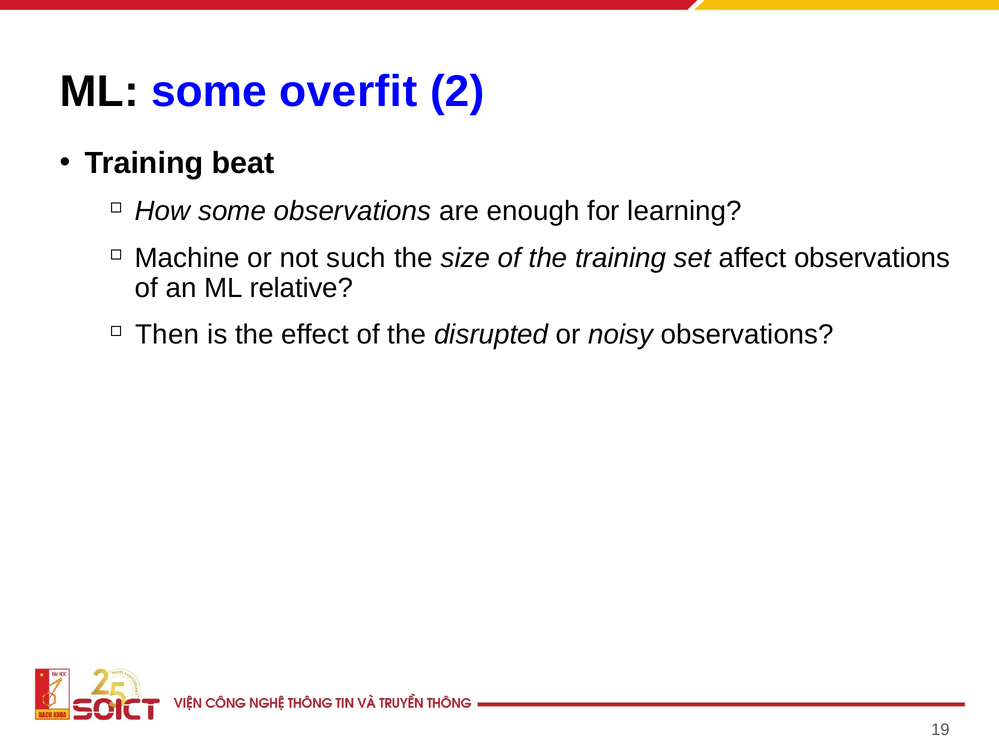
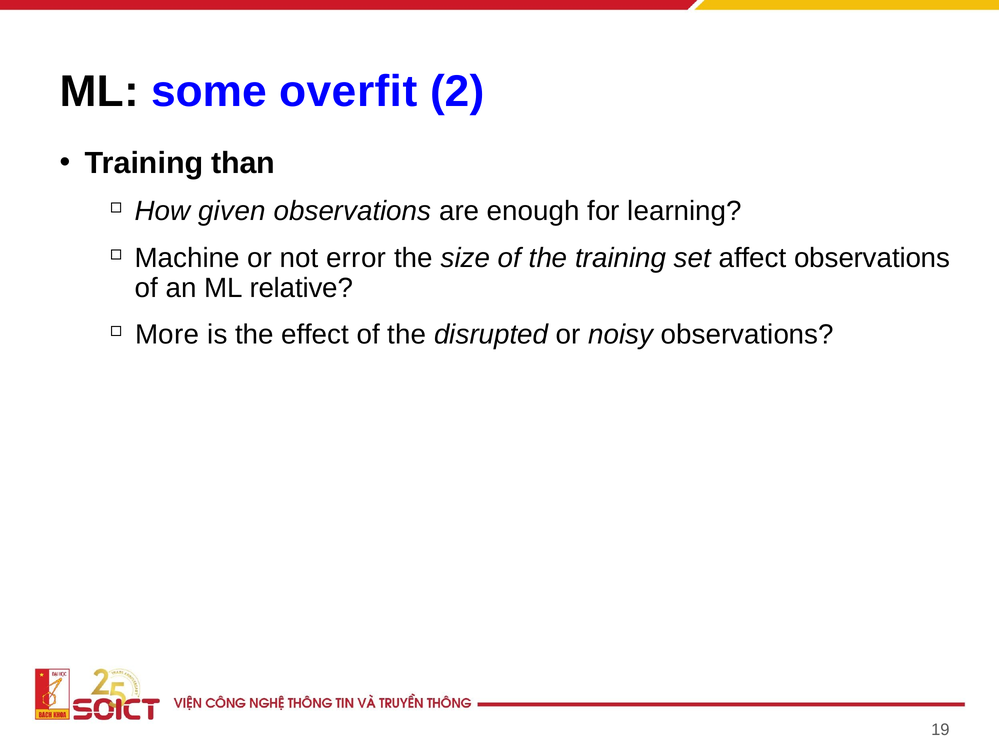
beat: beat -> than (243, 163)
How some: some -> given (232, 211)
such: such -> error (356, 258)
Then: Then -> More (167, 334)
